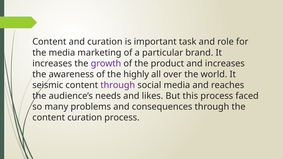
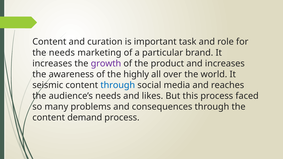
the media: media -> needs (62, 53)
through colour: purple -> blue (118, 85)
content curation: curation -> demand (85, 118)
